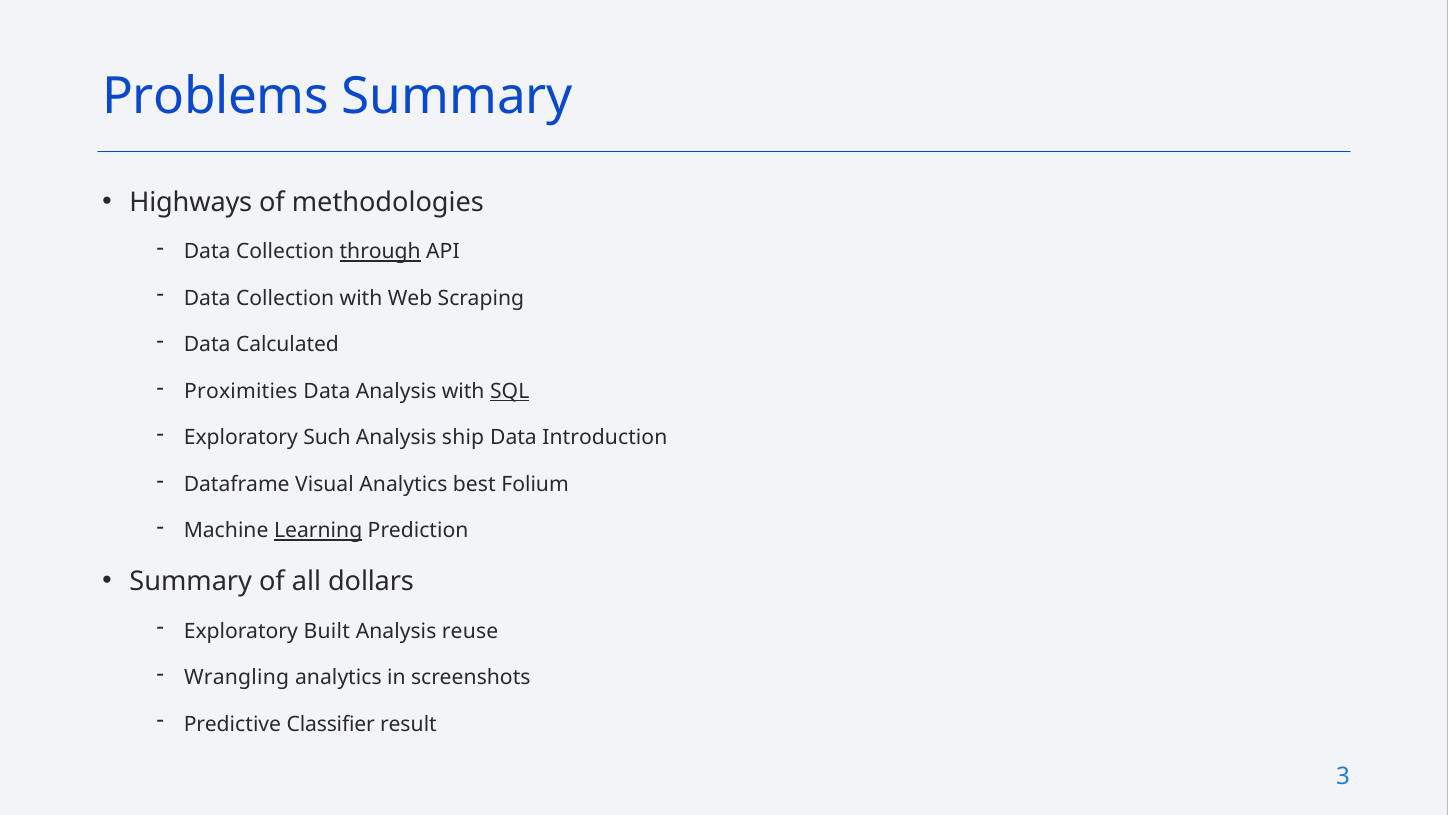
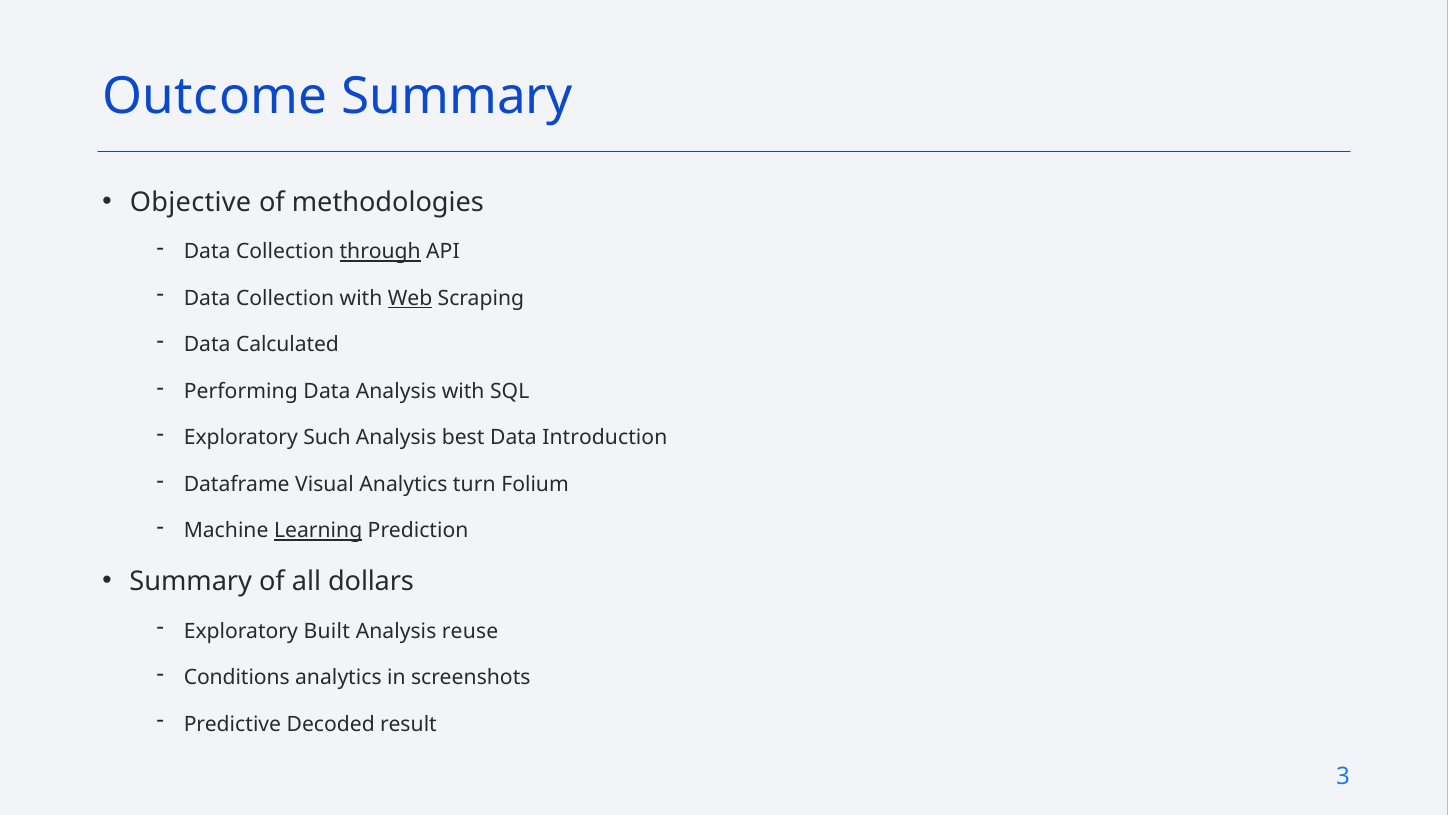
Problems: Problems -> Outcome (215, 97)
Highways: Highways -> Objective (191, 202)
Web underline: none -> present (410, 298)
Proximities: Proximities -> Performing (241, 391)
SQL underline: present -> none (510, 391)
ship: ship -> best (463, 438)
best: best -> turn (474, 484)
Wrangling: Wrangling -> Conditions (237, 677)
Classifier: Classifier -> Decoded (331, 724)
